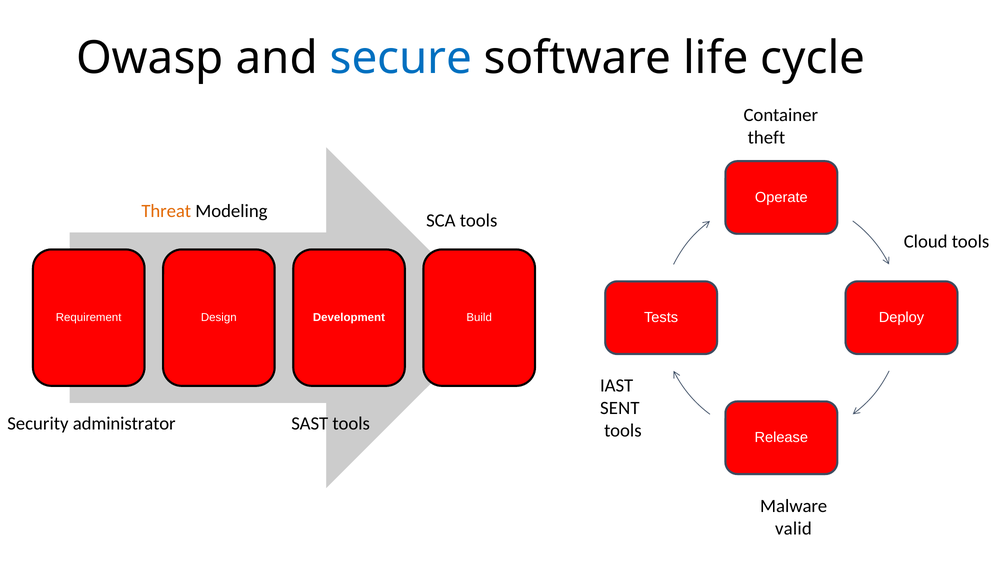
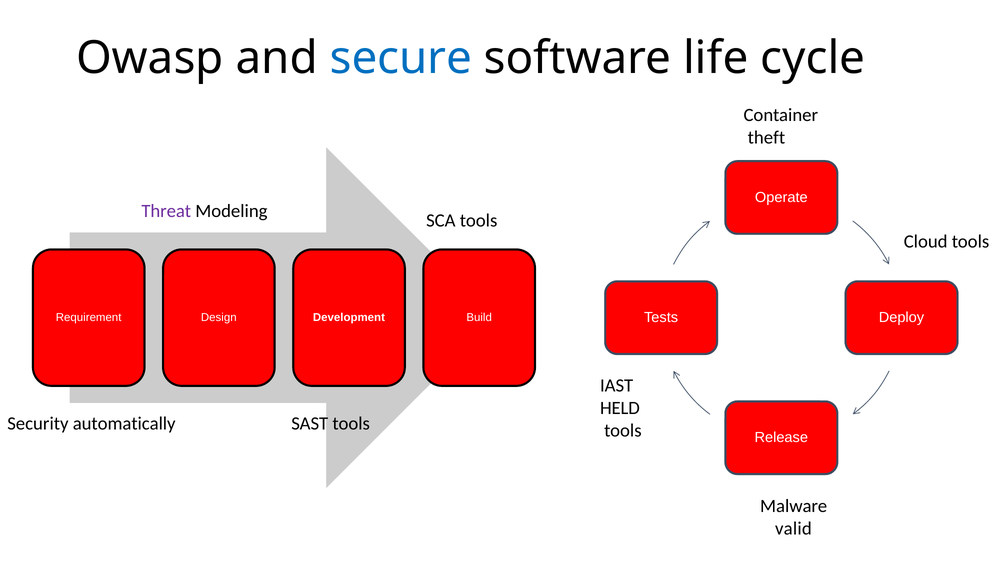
Threat colour: orange -> purple (166, 211)
SENT: SENT -> HELD (620, 409)
administrator: administrator -> automatically (124, 424)
